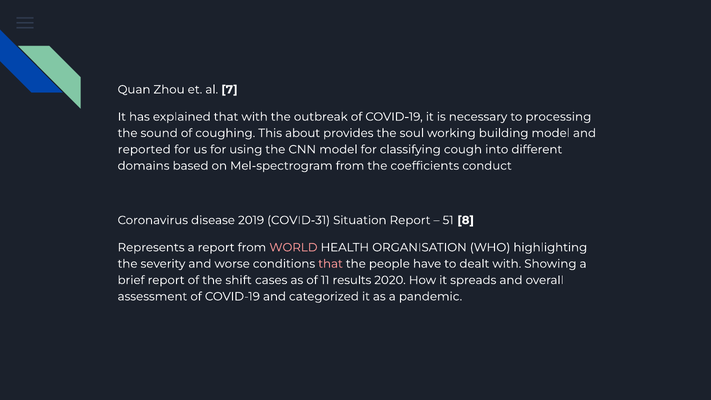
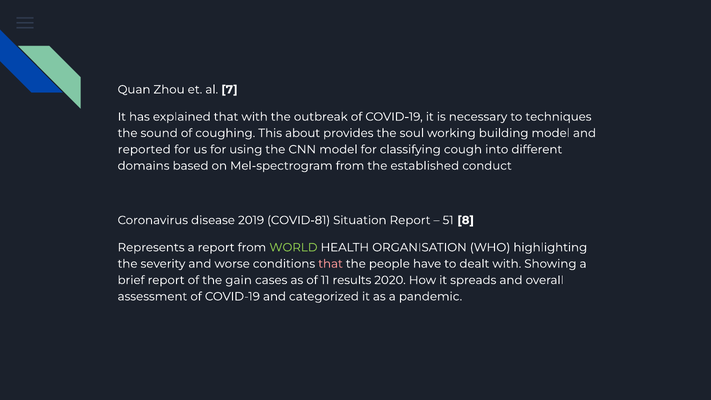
processing: processing -> techniques (558, 117)
coefficients: coefficients -> established (425, 166)
COVID-31: COVID-31 -> COVID-81 (299, 220)
WORLD colour: pink -> light green (293, 247)
shift: shift -> gain (239, 280)
